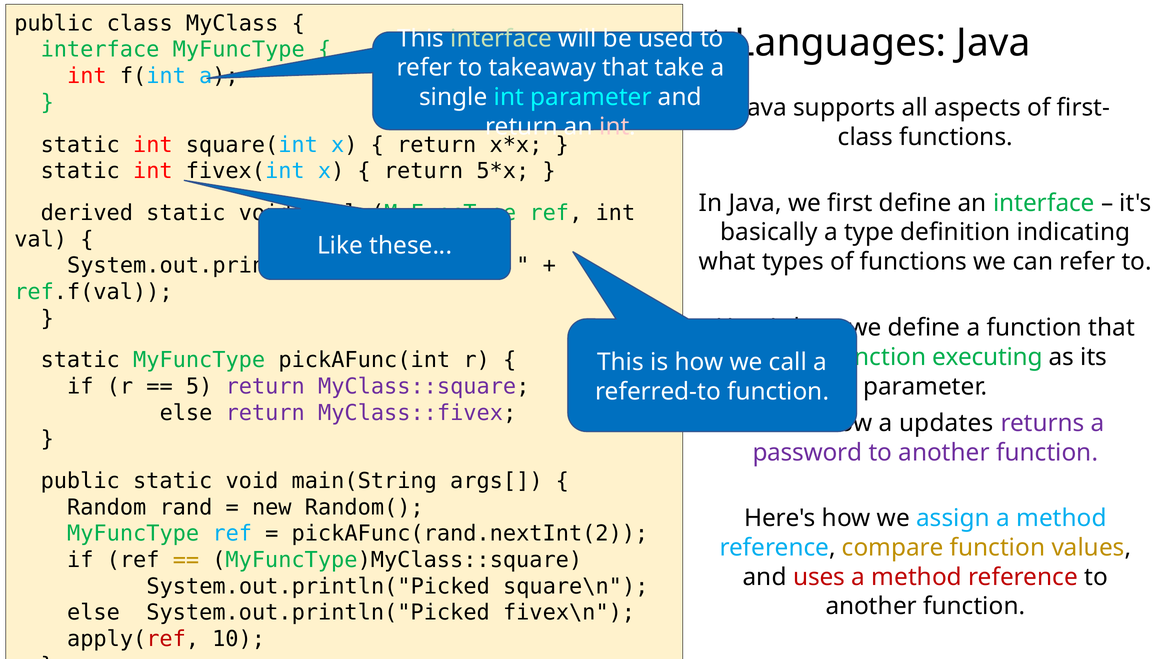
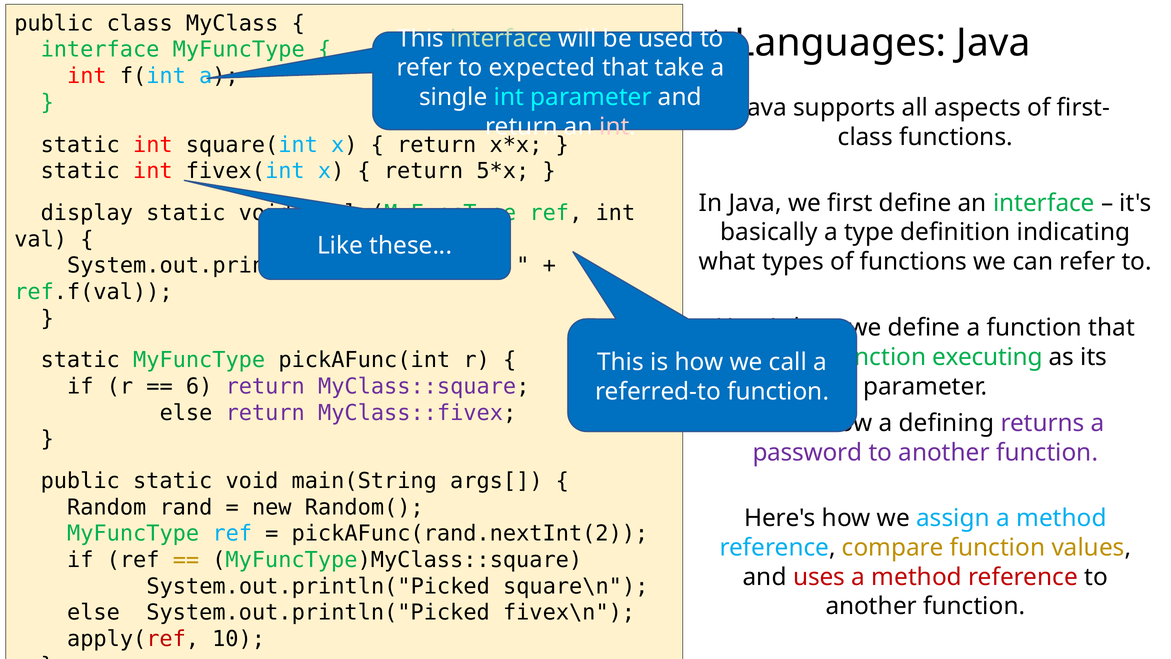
takeaway: takeaway -> expected (542, 68)
derived: derived -> display (87, 213)
5: 5 -> 6 (199, 386)
updates: updates -> defining (946, 423)
